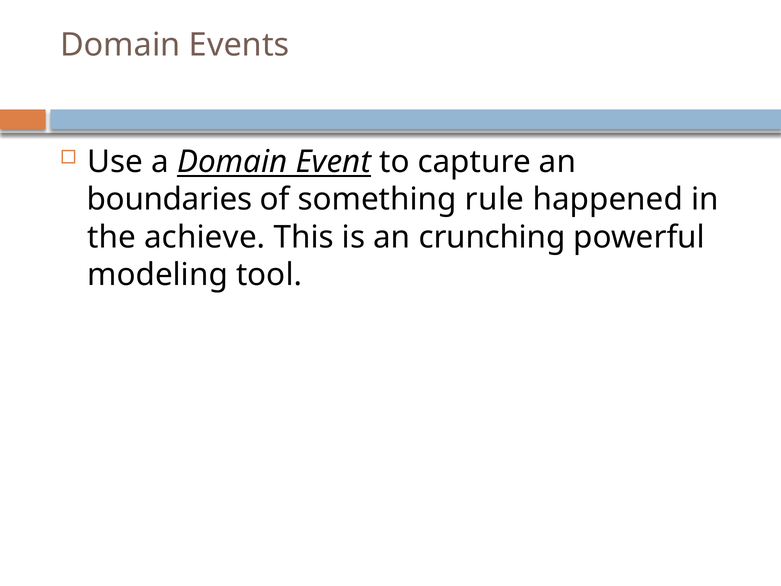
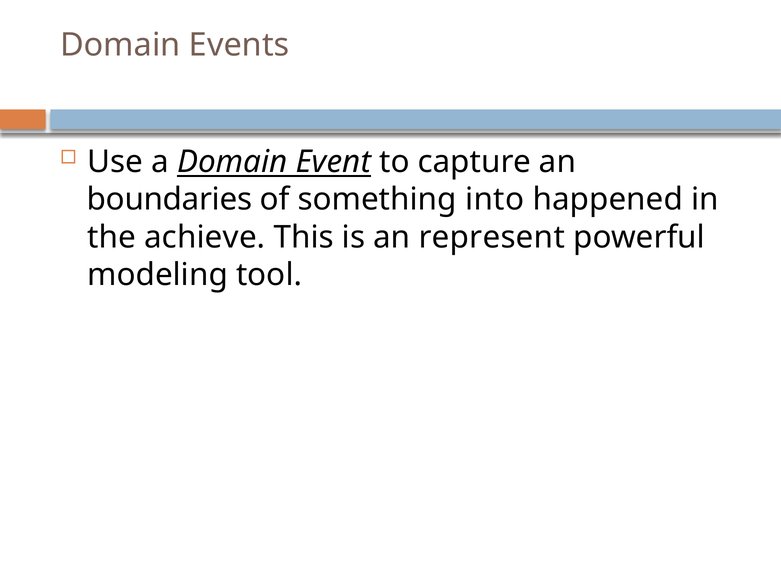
rule: rule -> into (495, 199)
crunching: crunching -> represent (492, 237)
